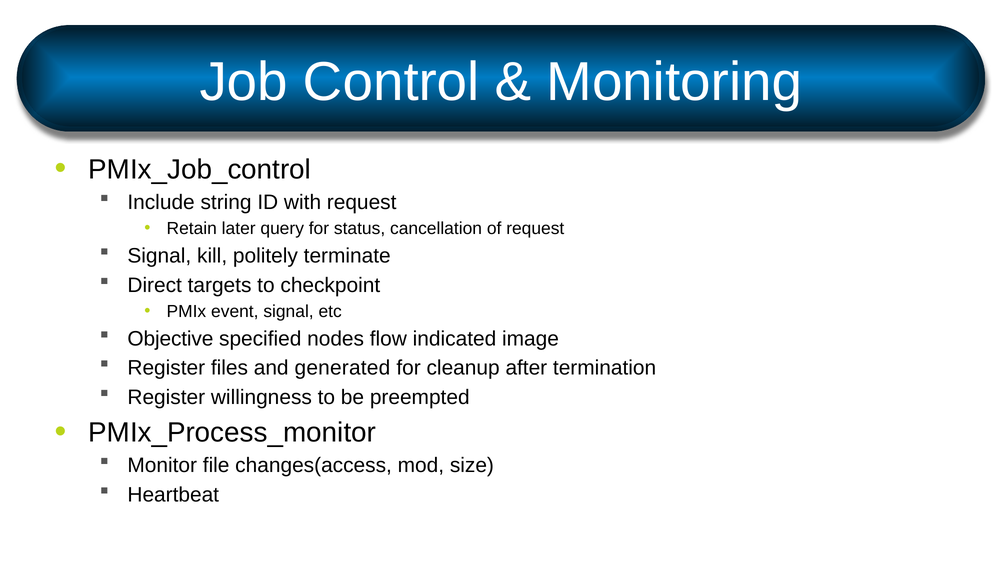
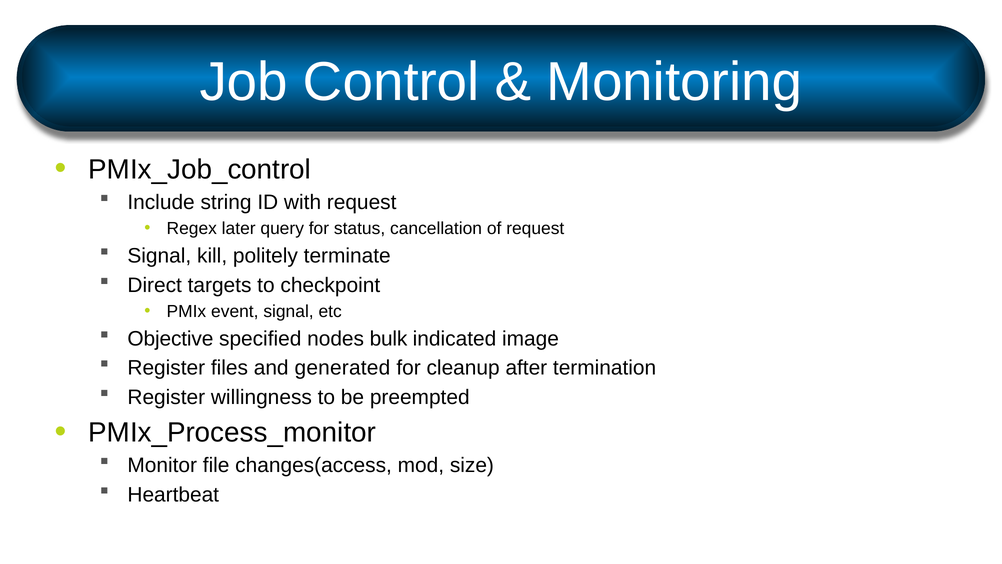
Retain: Retain -> Regex (192, 228)
flow: flow -> bulk (388, 339)
